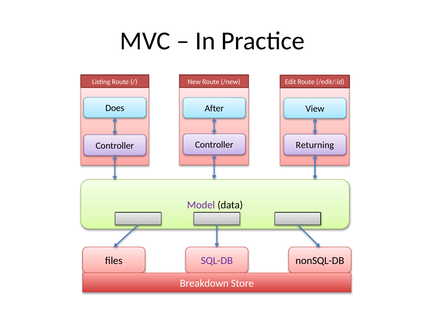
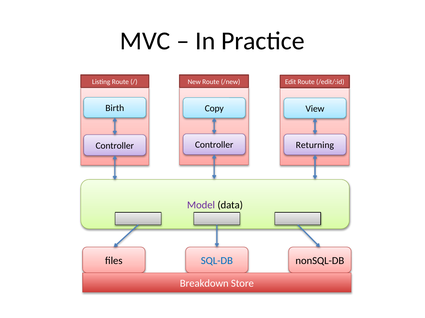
Does: Does -> Birth (115, 108)
After: After -> Copy (214, 109)
SQL-DB colour: purple -> blue (217, 261)
